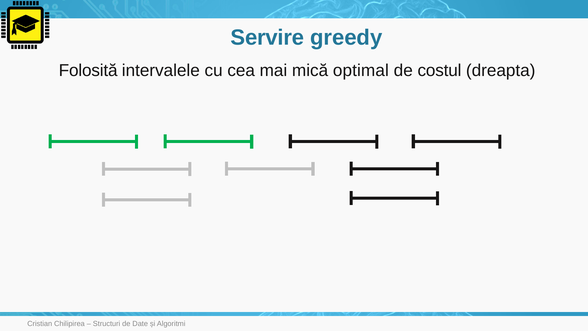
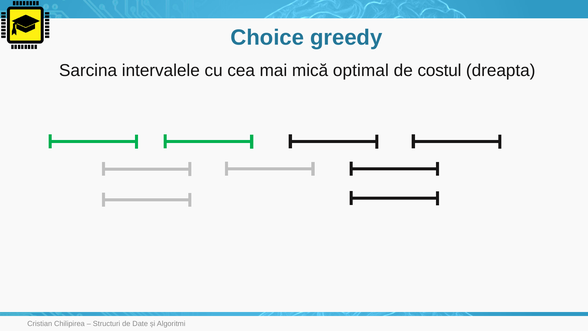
Servire: Servire -> Choice (267, 37)
Folosită: Folosită -> Sarcina (88, 70)
